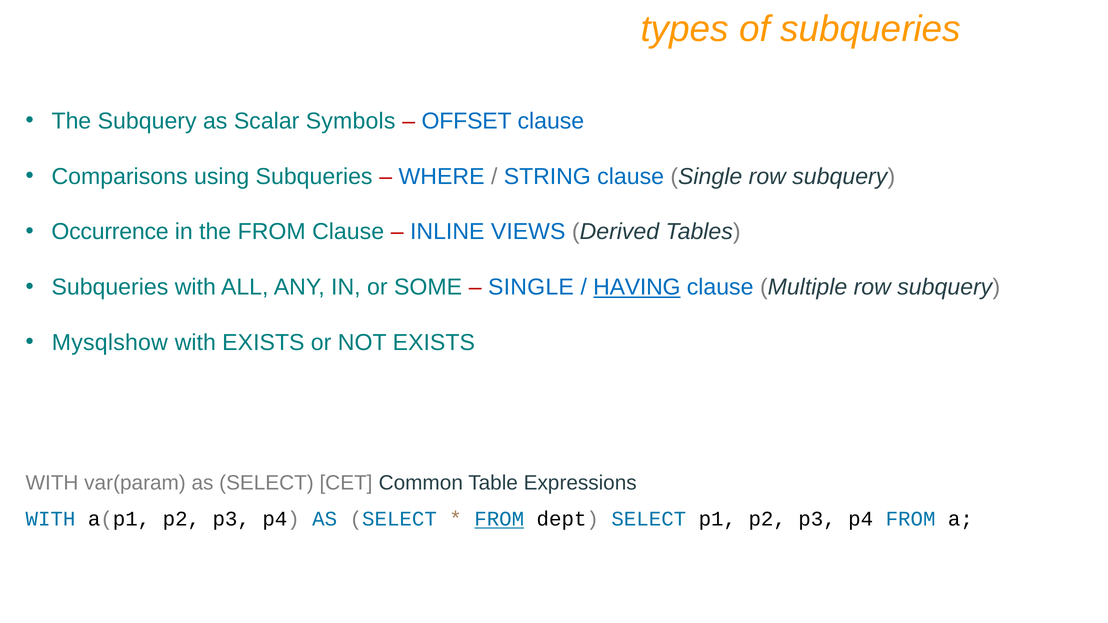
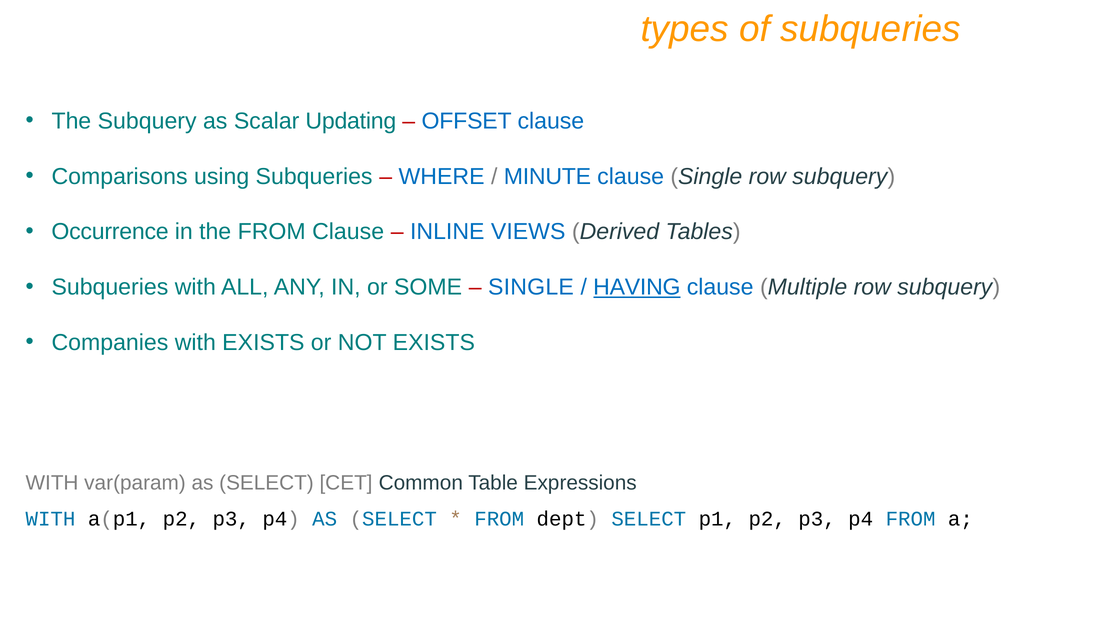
Symbols: Symbols -> Updating (351, 121)
STRING: STRING -> MINUTE (547, 177)
Mysqlshow: Mysqlshow -> Companies (110, 343)
FROM underline: present -> none (499, 519)
